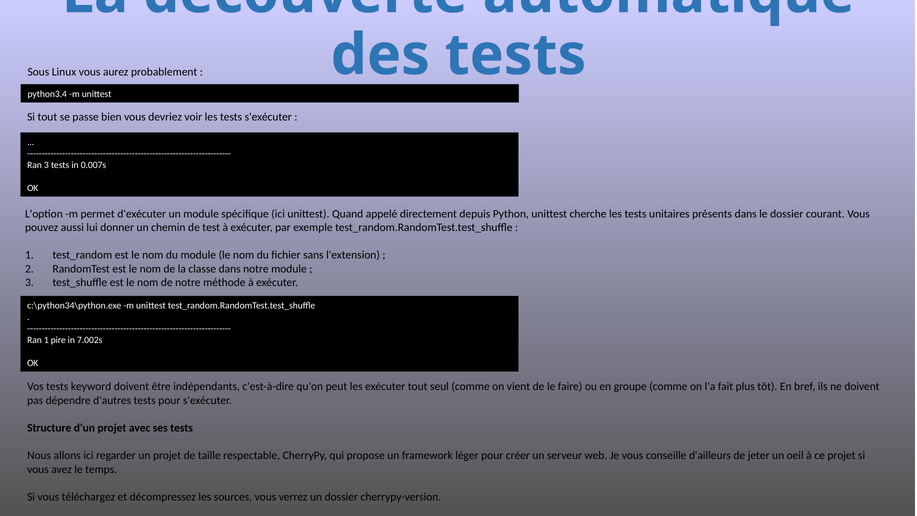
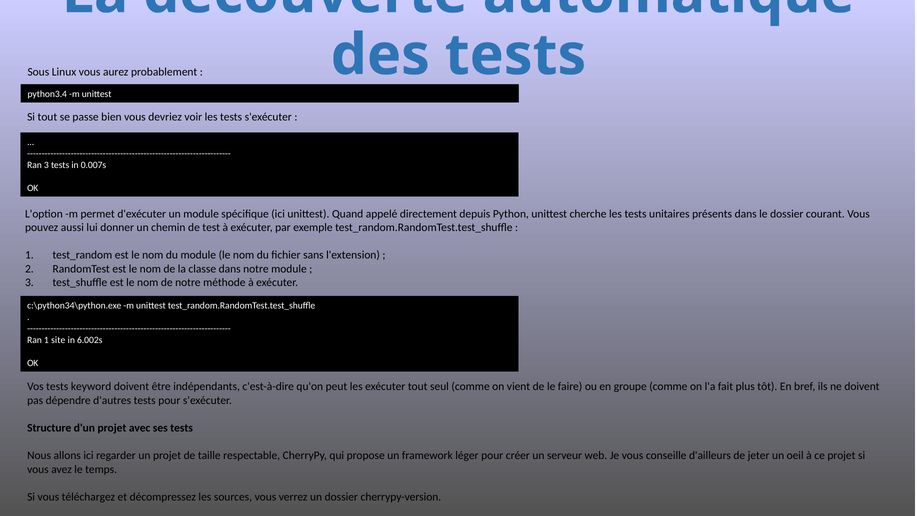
pire: pire -> site (58, 340)
7.002s: 7.002s -> 6.002s (90, 340)
